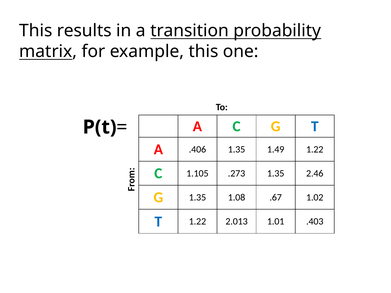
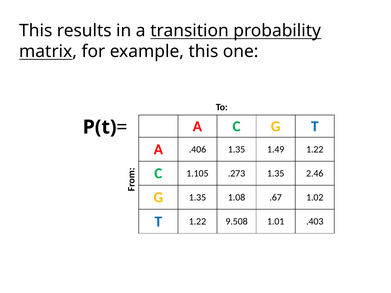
2.013: 2.013 -> 9.508 (237, 222)
